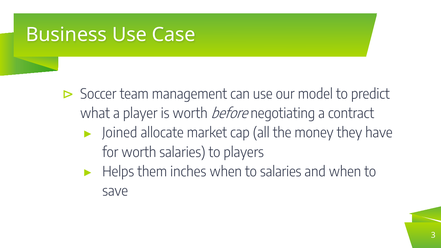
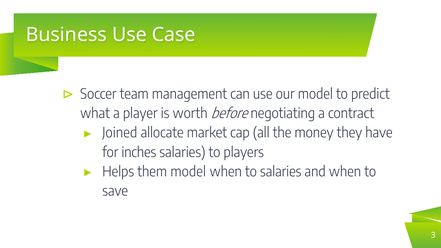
for worth: worth -> inches (139, 152)
them inches: inches -> model (188, 172)
